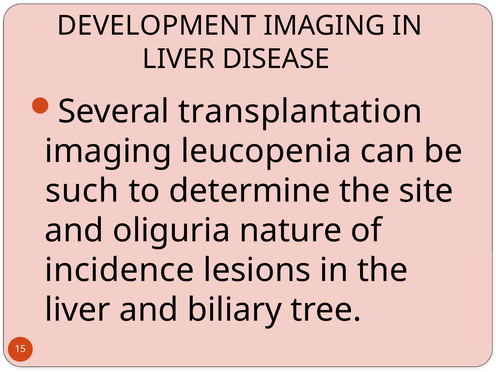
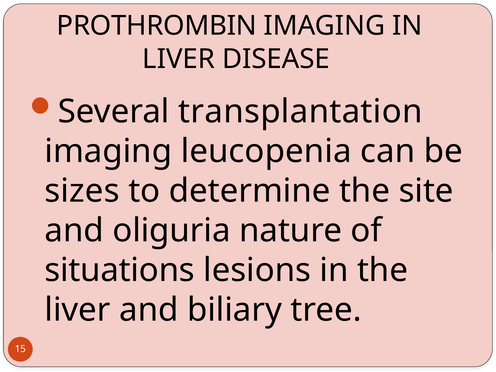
DEVELOPMENT: DEVELOPMENT -> PROTHROMBIN (157, 26)
such: such -> sizes (82, 191)
incidence: incidence -> situations (120, 270)
